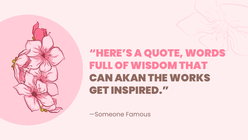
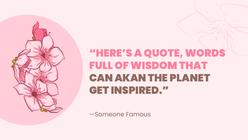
WORKS: WORKS -> PLANET (190, 78)
